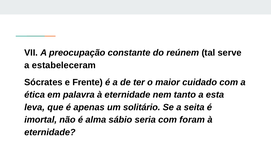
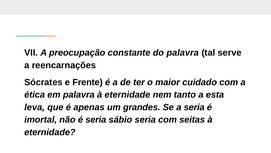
do reúnem: reúnem -> palavra (183, 53)
estabeleceram: estabeleceram -> reencarnações (64, 65)
solitário: solitário -> grandes (142, 107)
a seita: seita -> seria (194, 107)
é alma: alma -> seria (96, 119)
foram: foram -> seitas (192, 119)
